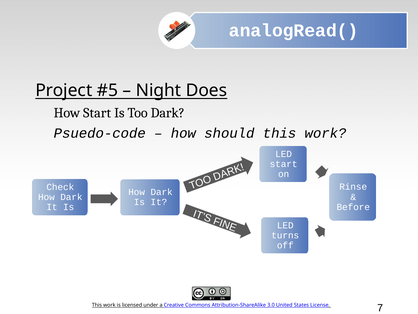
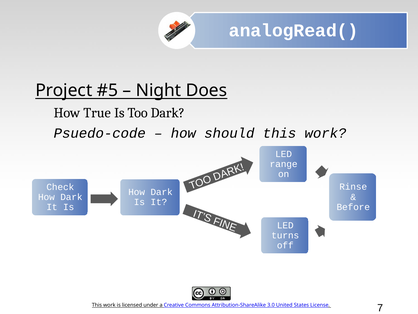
How Start: Start -> True (97, 113)
start: start -> range (284, 164)
